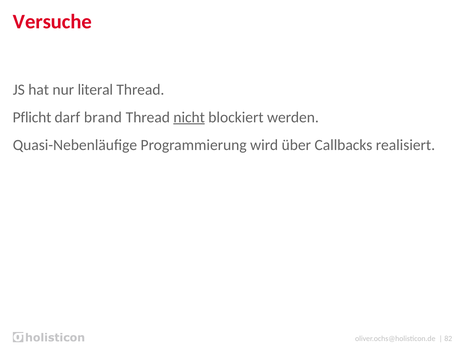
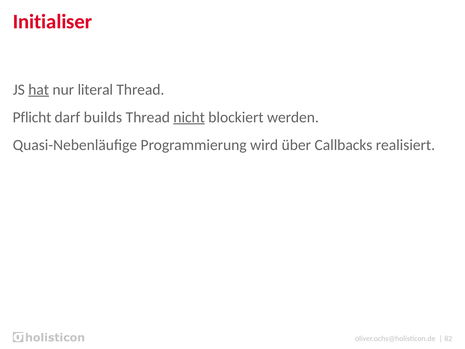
Versuche: Versuche -> Initialiser (52, 22)
hat underline: none -> present (39, 90)
brand: brand -> builds (103, 117)
